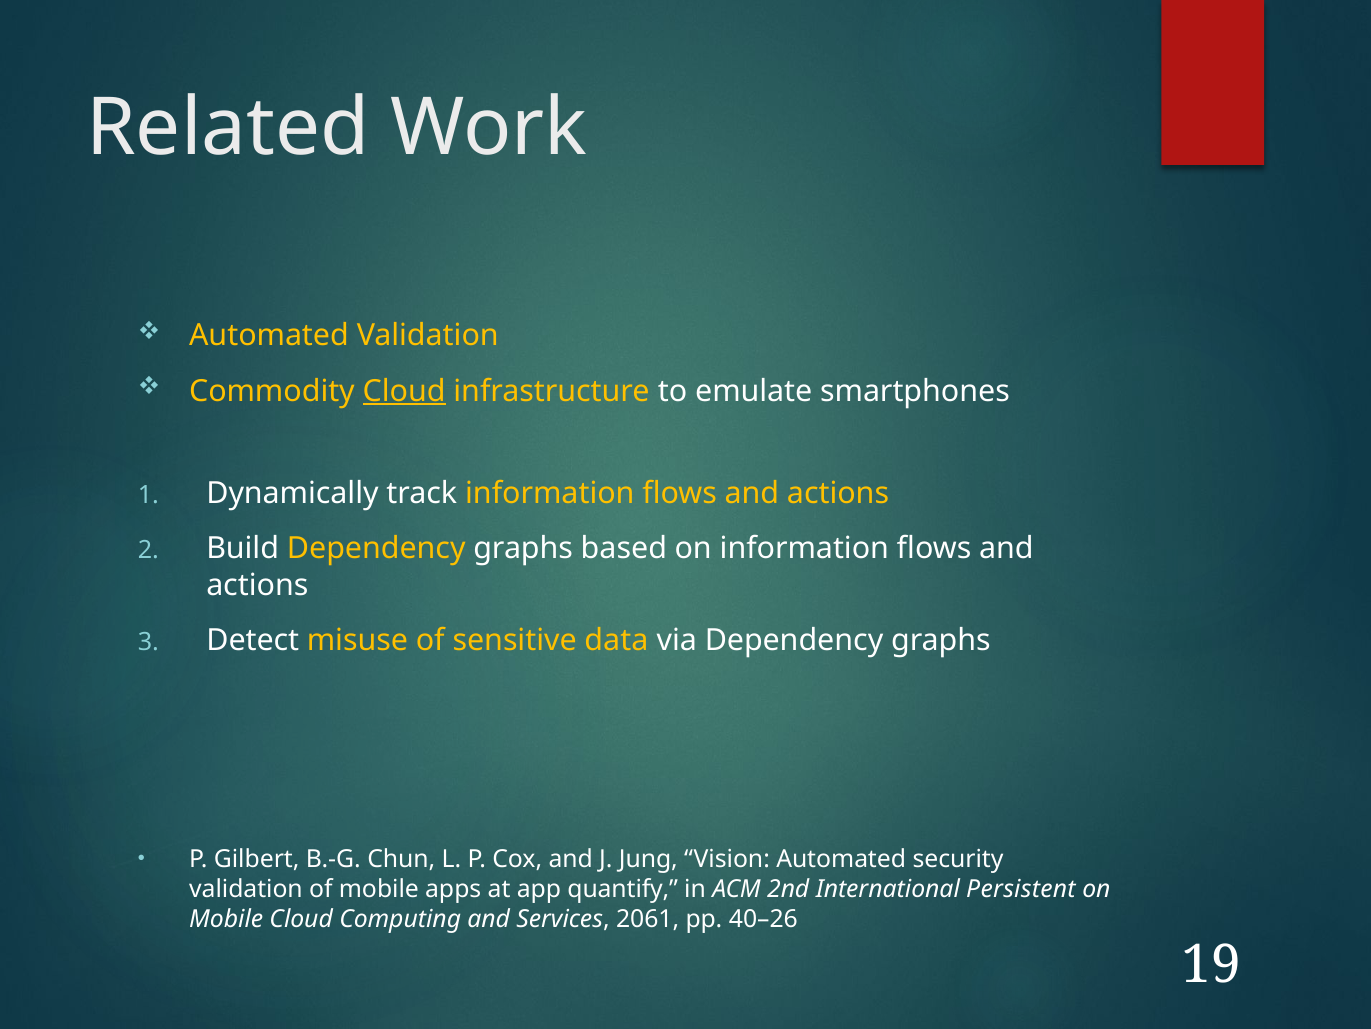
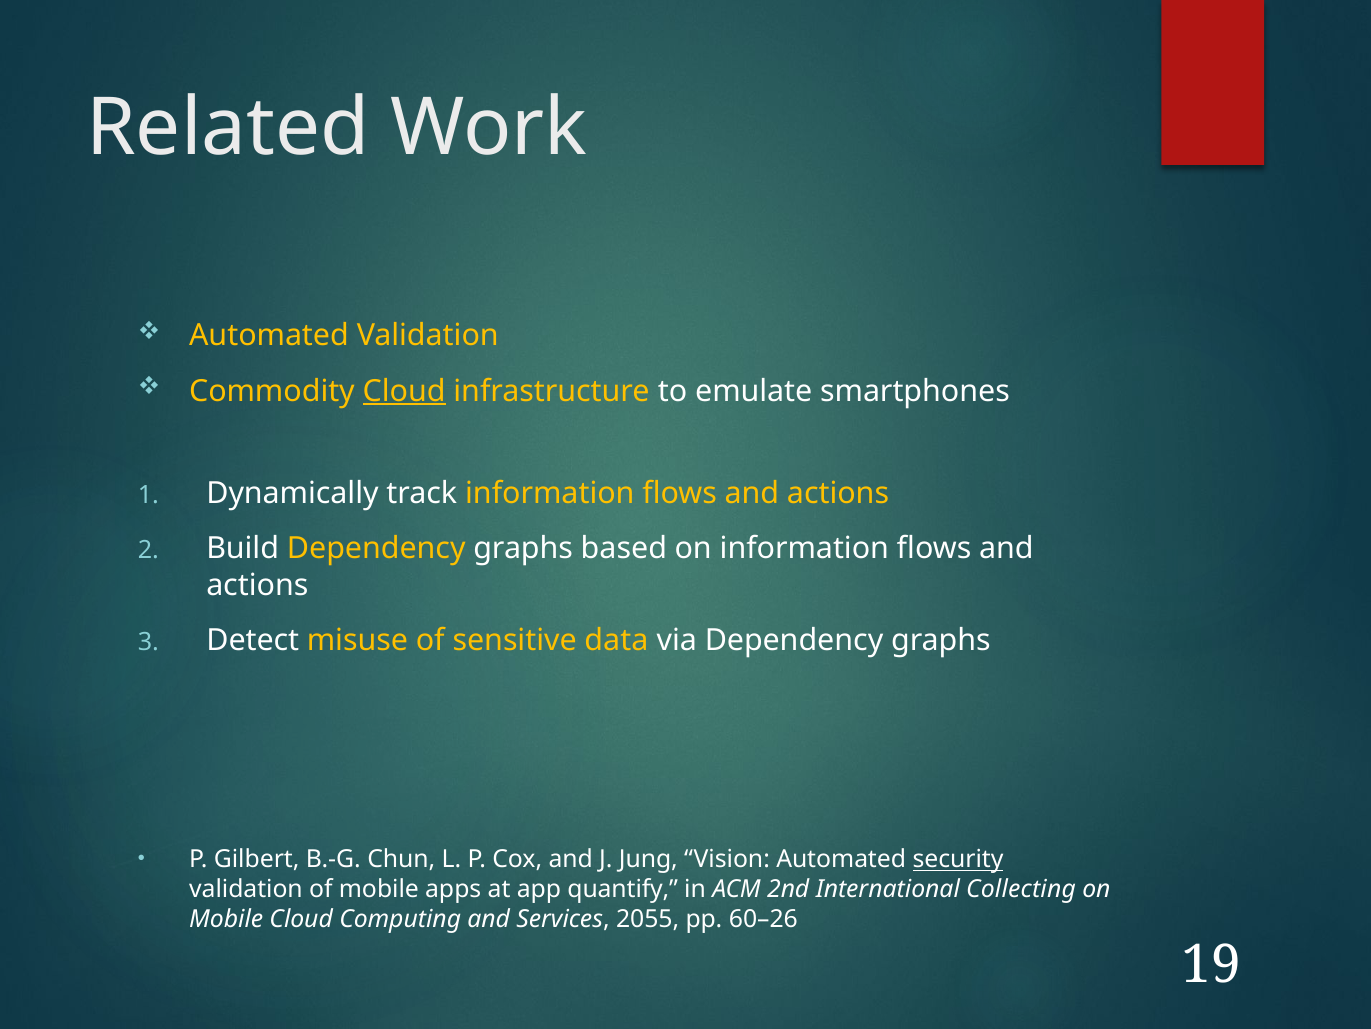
security underline: none -> present (958, 859)
Persistent: Persistent -> Collecting (1021, 889)
2061: 2061 -> 2055 (648, 919)
40–26: 40–26 -> 60–26 (763, 919)
